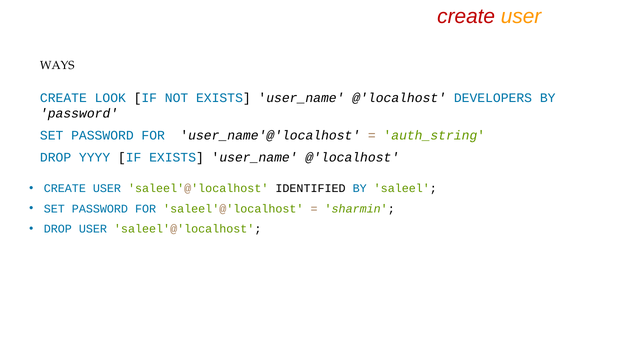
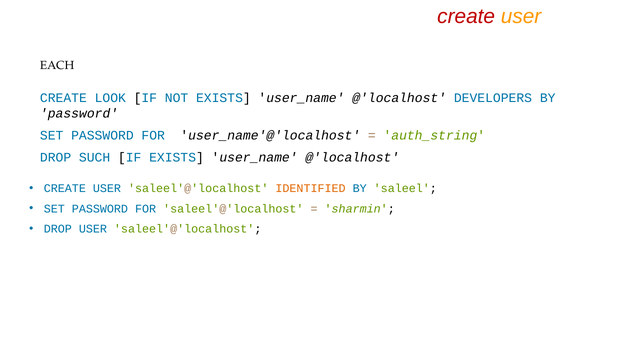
WAYS: WAYS -> EACH (57, 65)
YYYY: YYYY -> SUCH (95, 157)
IDENTIFIED colour: black -> orange (311, 188)
